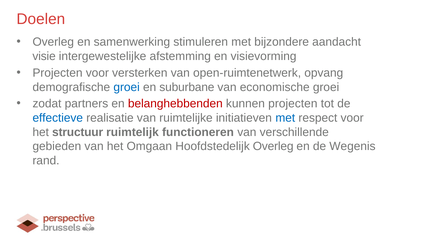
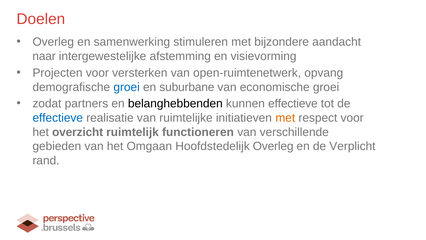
visie: visie -> naar (44, 56)
belanghebbenden colour: red -> black (175, 104)
kunnen projecten: projecten -> effectieve (293, 104)
met colour: blue -> orange (285, 118)
structuur: structuur -> overzicht (78, 132)
Wegenis: Wegenis -> Verplicht (352, 146)
